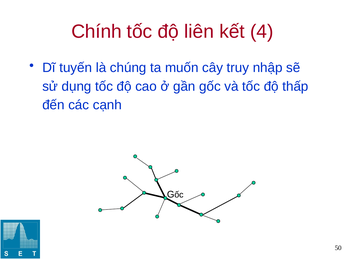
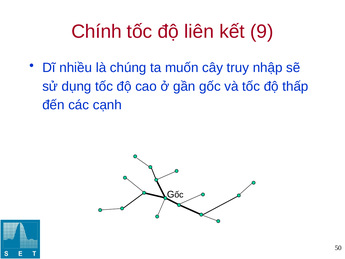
4: 4 -> 9 (262, 32)
tuyến: tuyến -> nhiều (76, 68)
